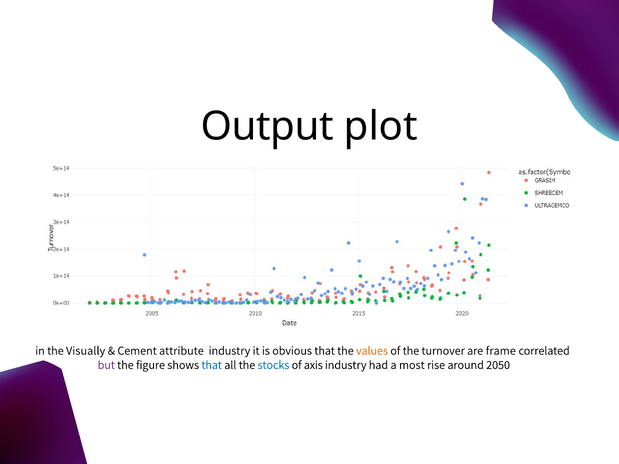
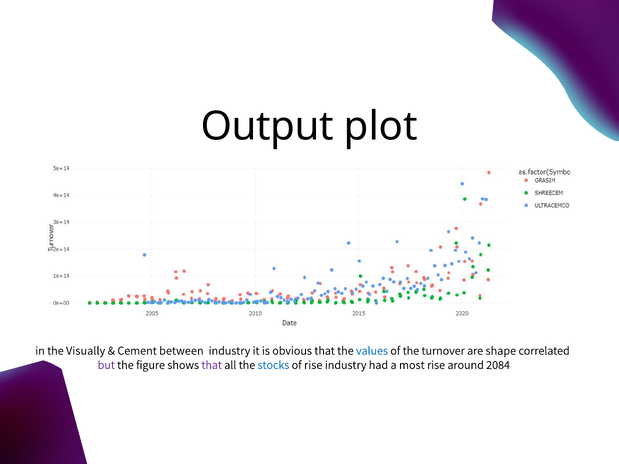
attribute: attribute -> between (181, 351)
values colour: orange -> blue (372, 351)
frame: frame -> shape (501, 351)
that colour: blue -> purple (212, 365)
of axis: axis -> rise (313, 365)
2050: 2050 -> 2084 (498, 365)
